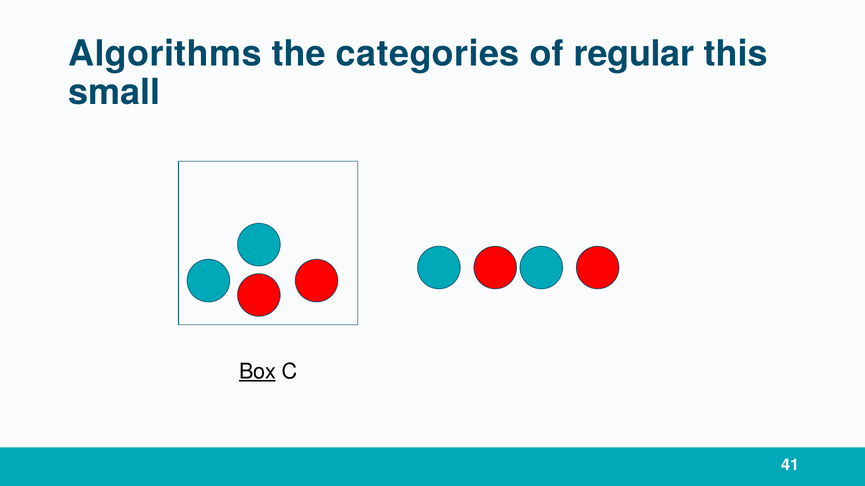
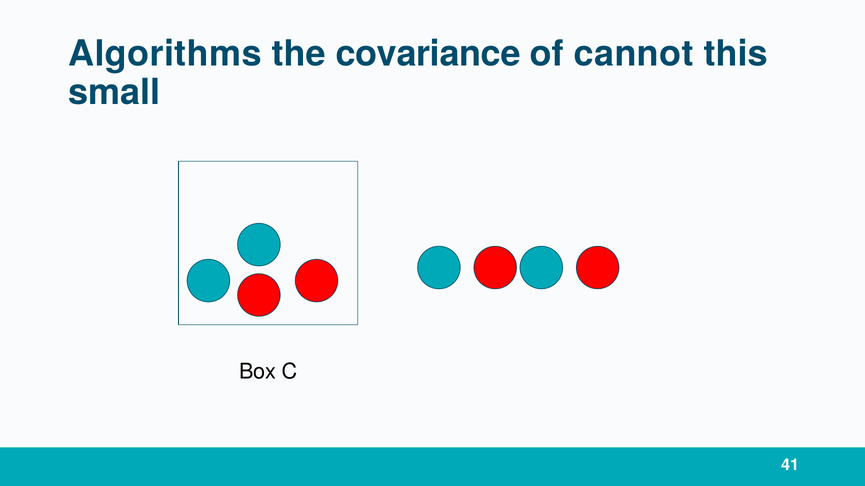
categories: categories -> covariance (428, 54)
regular: regular -> cannot (634, 54)
Box underline: present -> none (257, 372)
